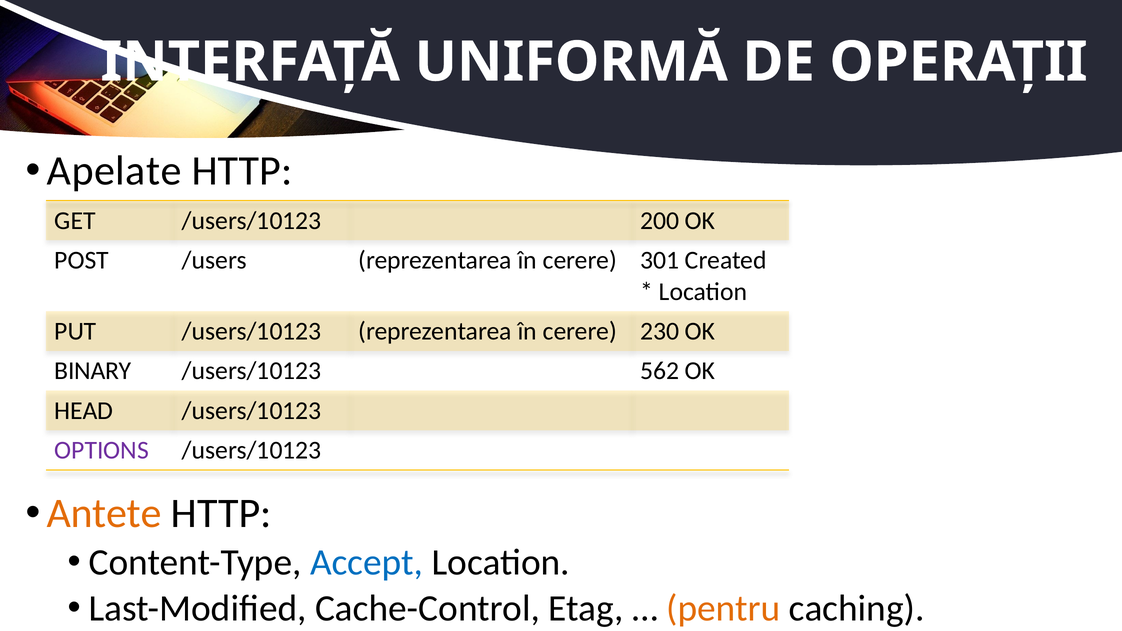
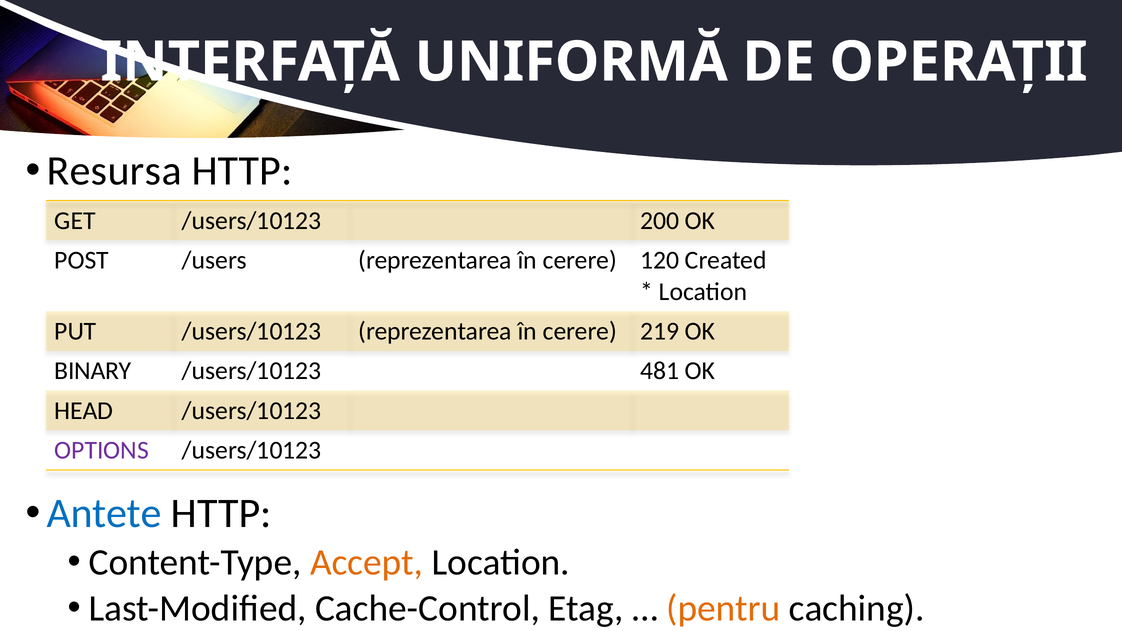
Apelate: Apelate -> Resursa (114, 171)
301: 301 -> 120 (660, 260)
230: 230 -> 219 (660, 331)
562: 562 -> 481 (660, 371)
Antete colour: orange -> blue (104, 514)
Accept colour: blue -> orange (367, 562)
